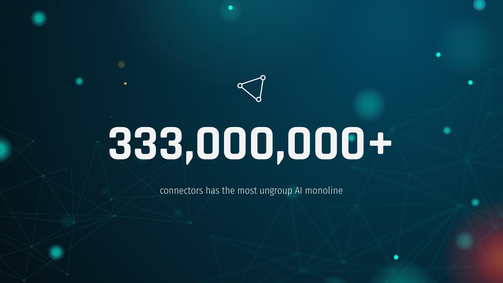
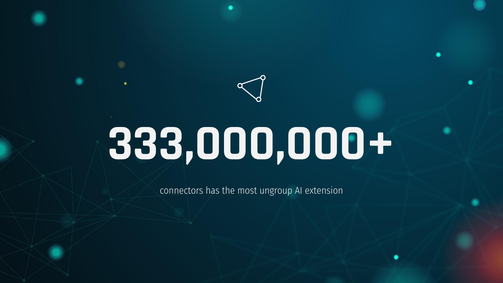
monoline: monoline -> extension (324, 191)
